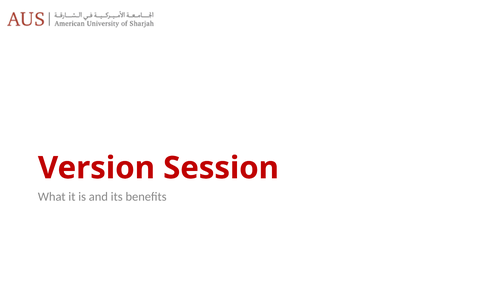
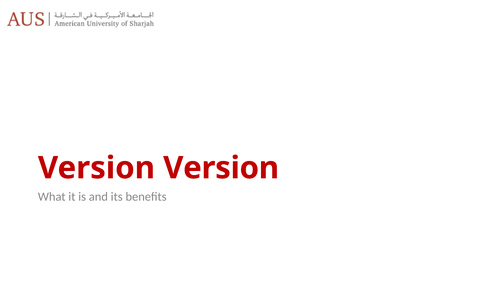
Version Session: Session -> Version (221, 168)
